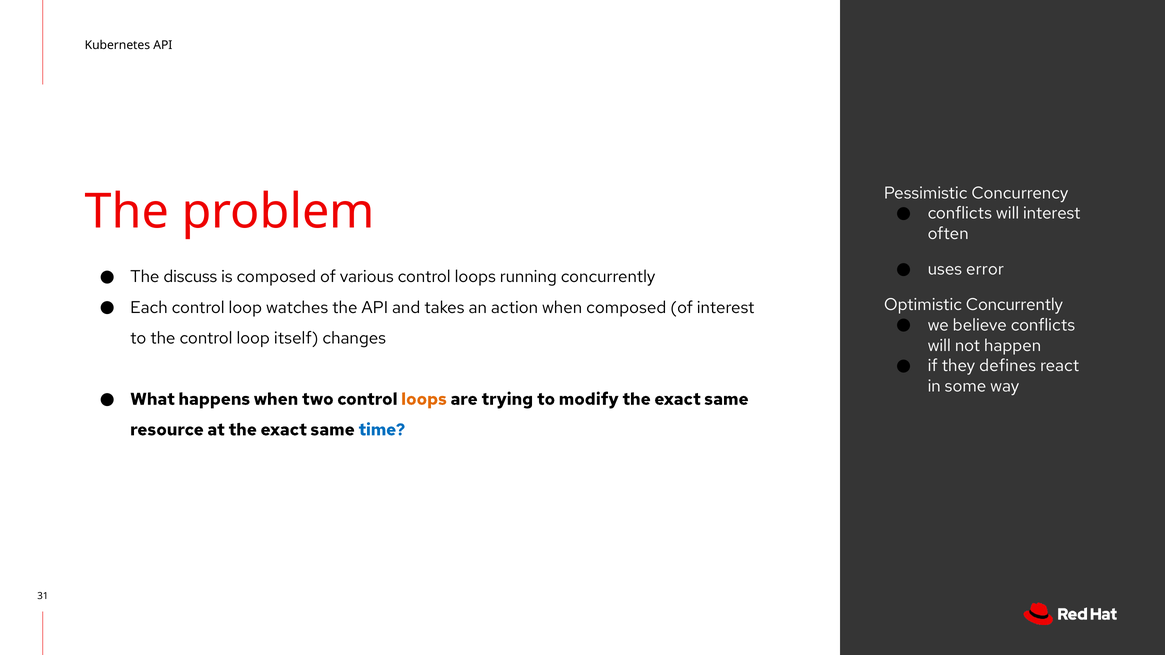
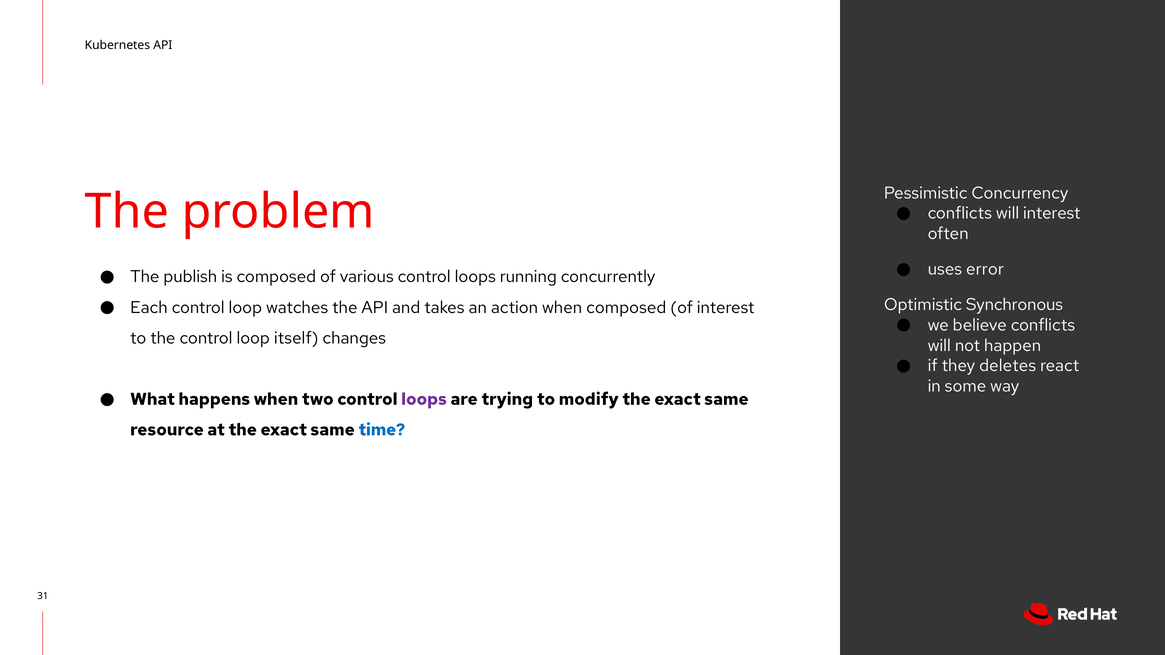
discuss: discuss -> publish (190, 277)
Optimistic Concurrently: Concurrently -> Synchronous (1014, 305)
defines: defines -> deletes (1008, 366)
loops colour: orange -> purple (424, 399)
